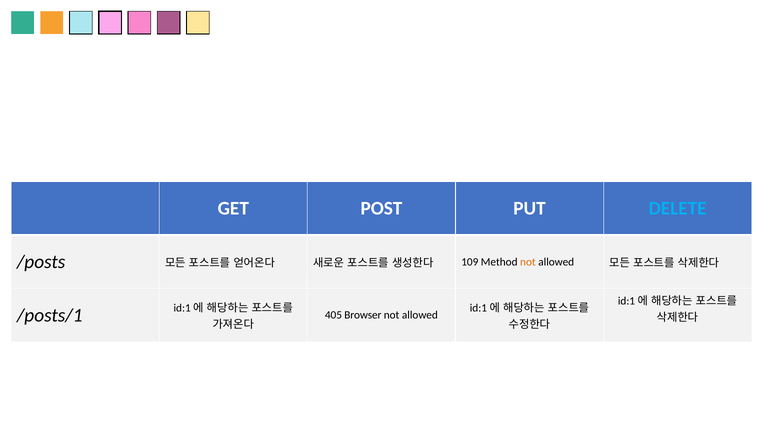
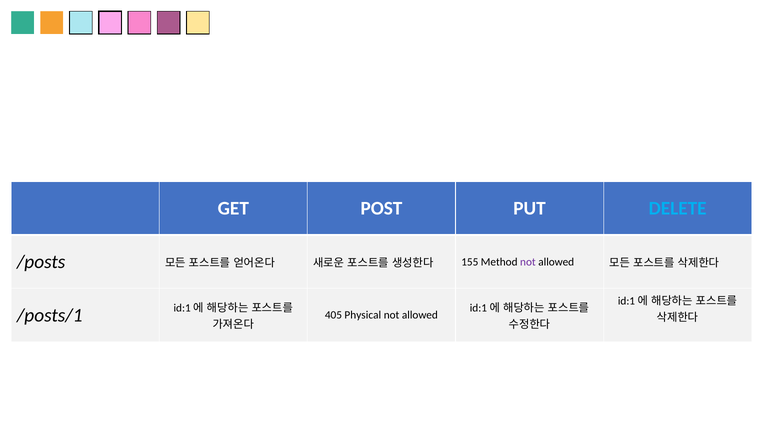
109: 109 -> 155 (470, 262)
not colour: orange -> purple (528, 262)
Browser: Browser -> Physical (363, 315)
